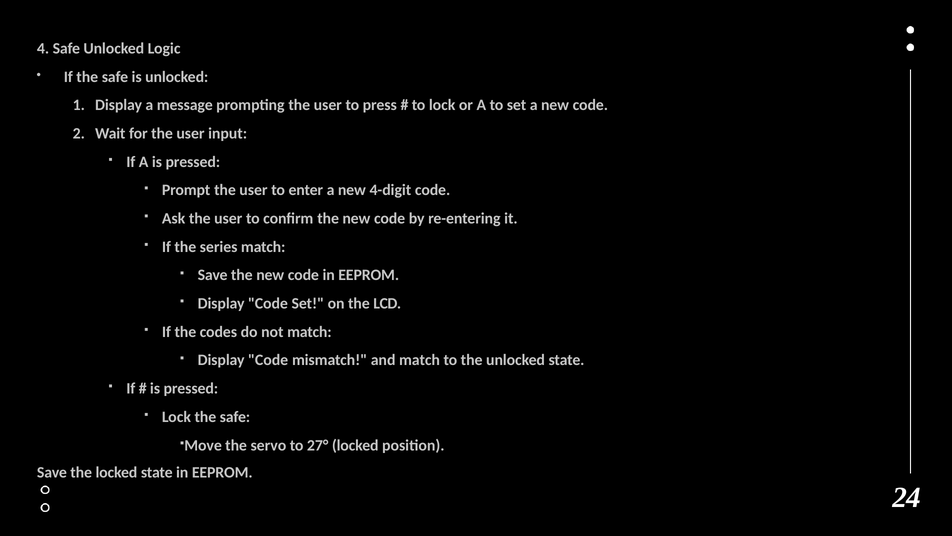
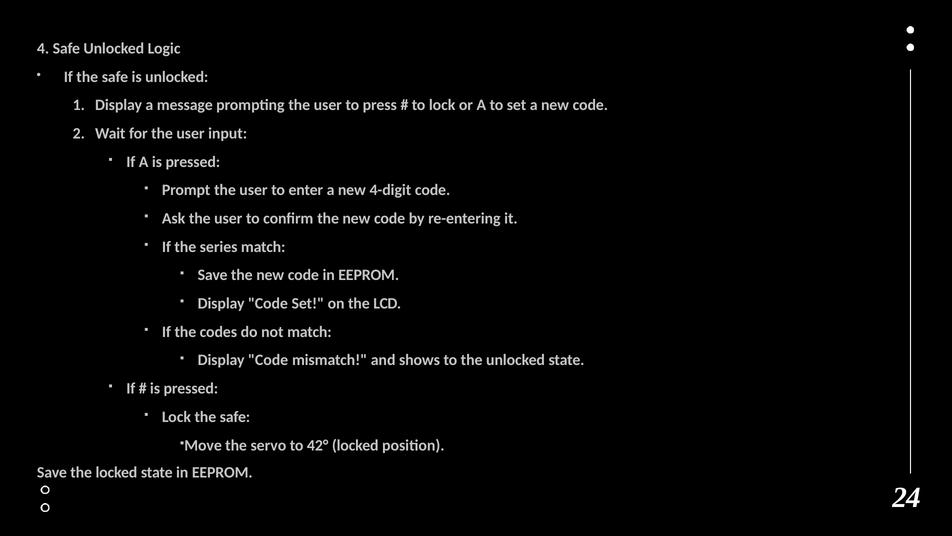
and match: match -> shows (419, 360)
27°: 27° -> 42° (318, 445)
